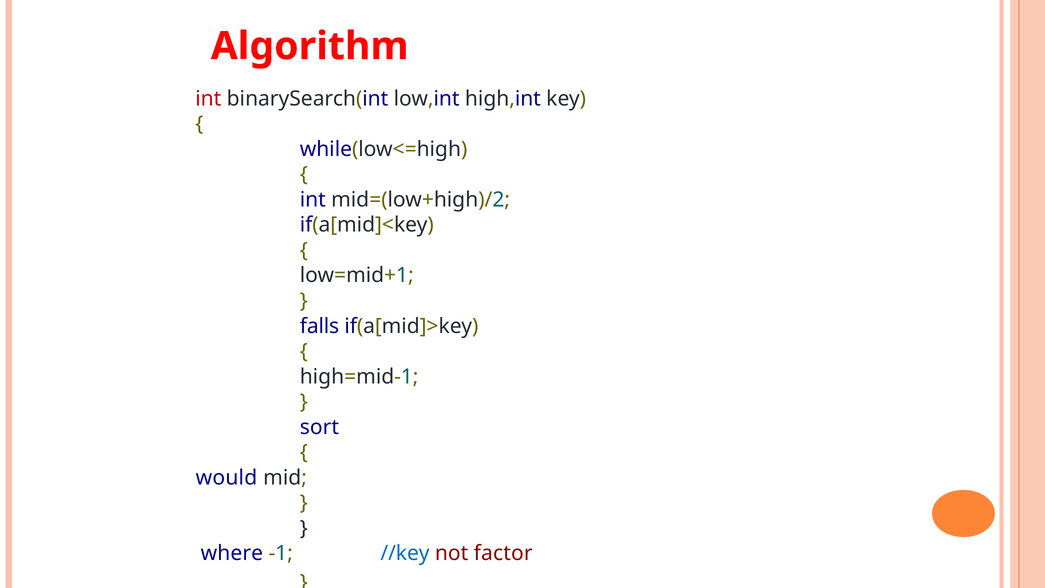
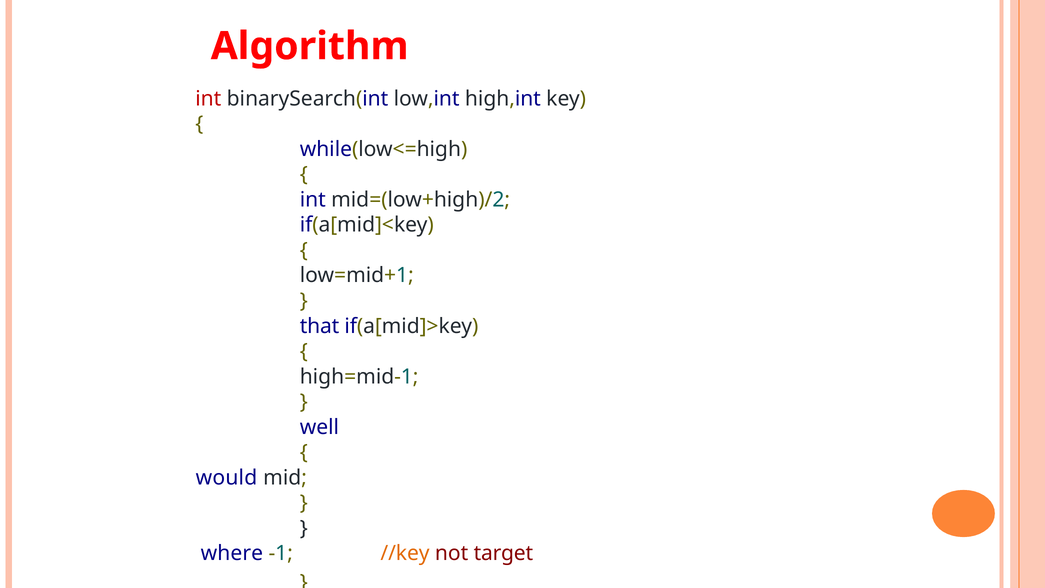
falls: falls -> that (320, 326)
sort: sort -> well (319, 427)
//key colour: blue -> orange (405, 553)
factor: factor -> target (503, 553)
